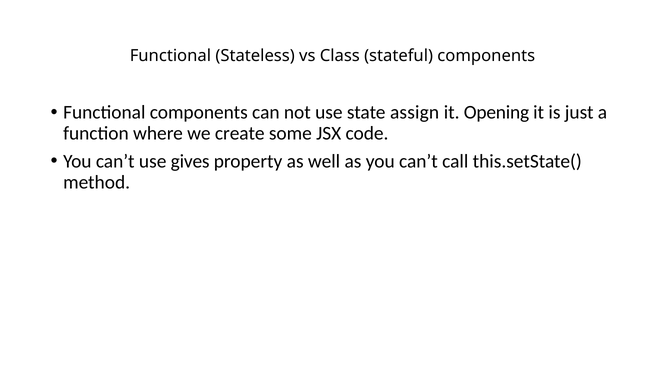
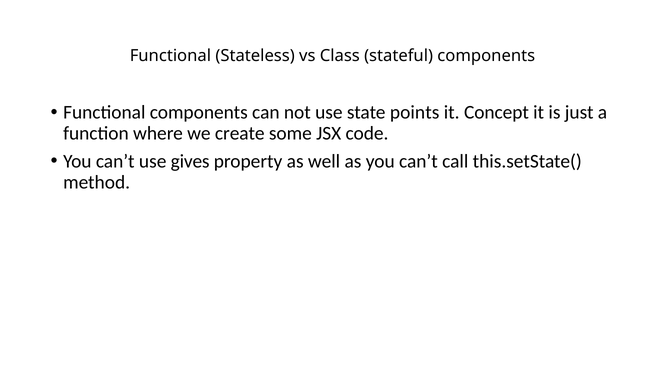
assign: assign -> points (415, 112)
Opening: Opening -> Concept (496, 112)
